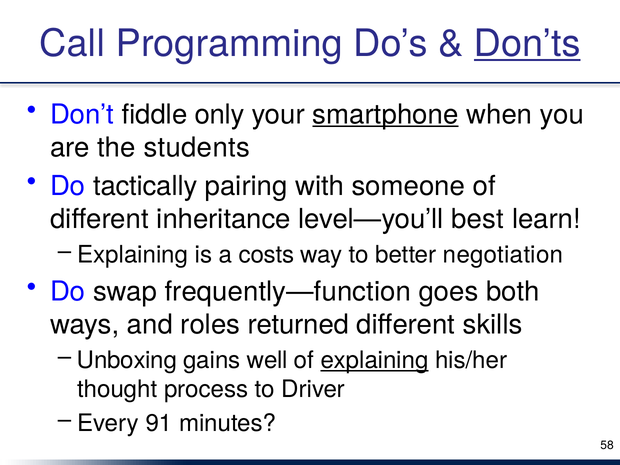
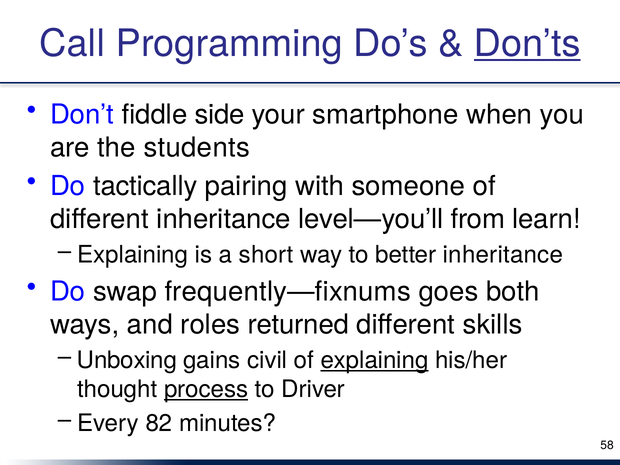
only: only -> side (220, 115)
smartphone underline: present -> none (385, 115)
best: best -> from (478, 219)
costs: costs -> short (266, 255)
better negotiation: negotiation -> inheritance (503, 255)
frequently—function: frequently—function -> frequently—fixnums (288, 292)
well: well -> civil (267, 360)
process underline: none -> present (206, 389)
91: 91 -> 82 (159, 423)
